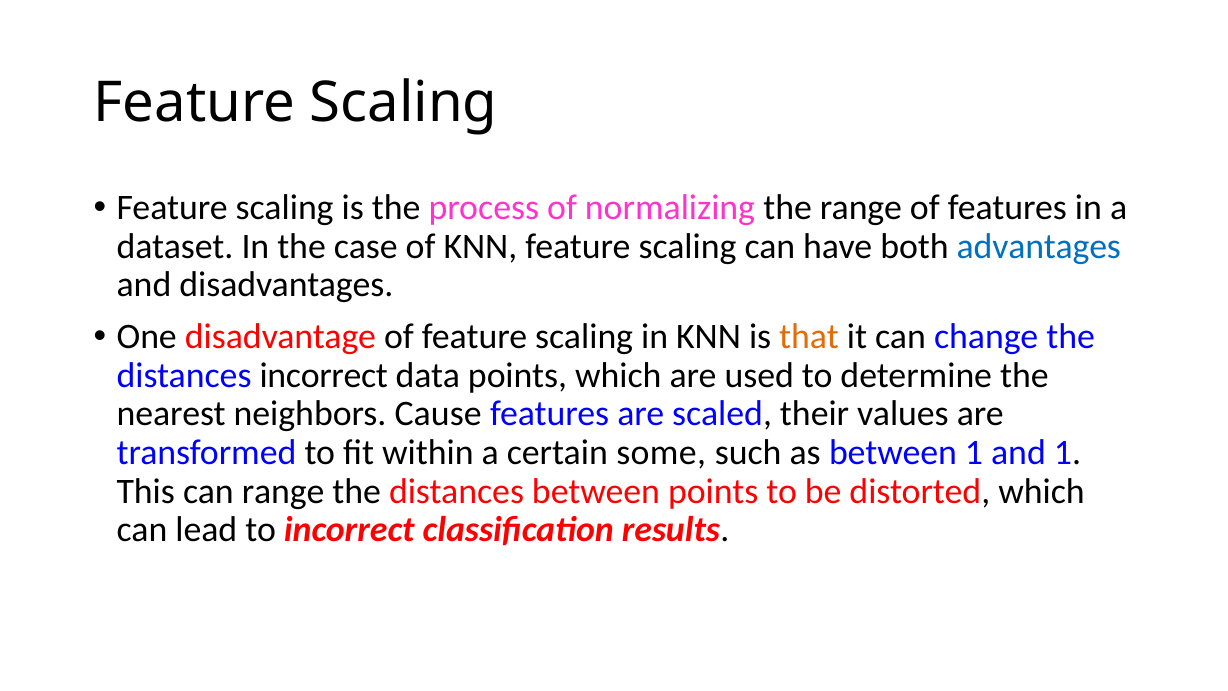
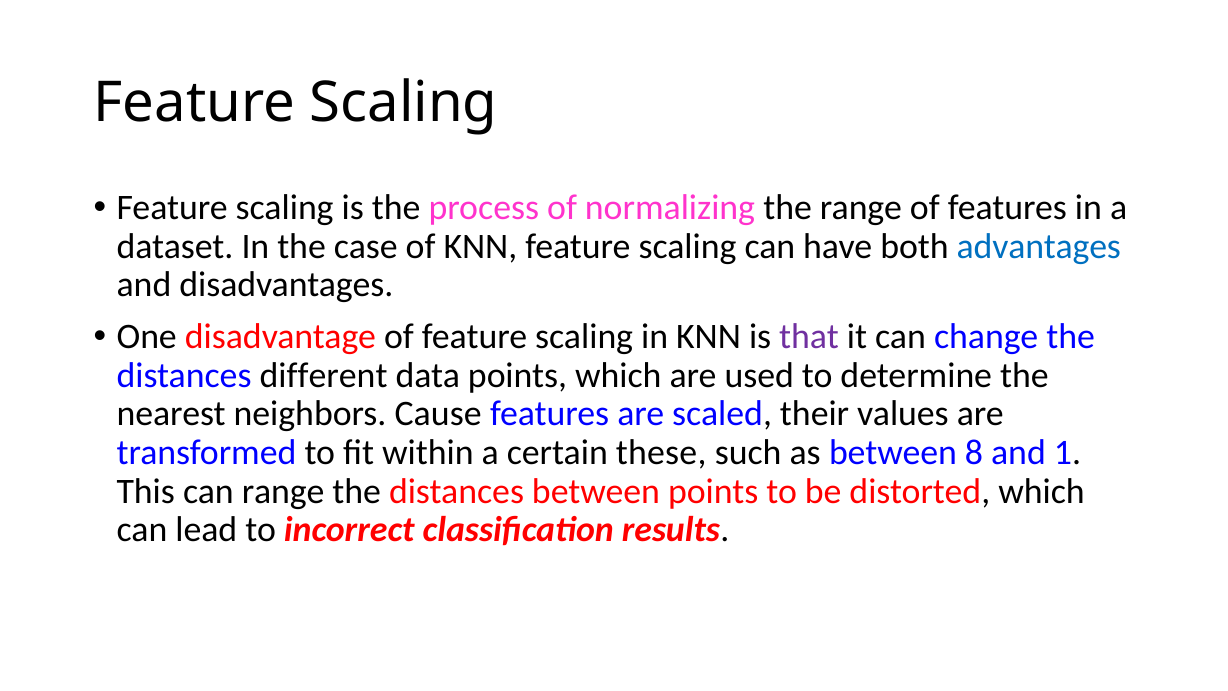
that colour: orange -> purple (809, 336)
distances incorrect: incorrect -> different (324, 375)
some: some -> these (661, 453)
between 1: 1 -> 8 (974, 453)
